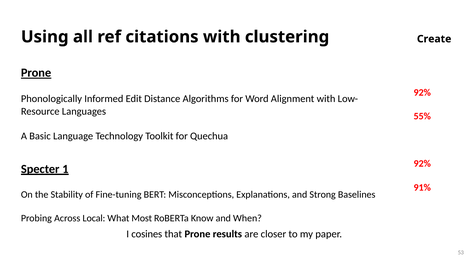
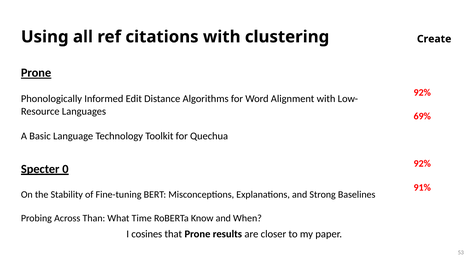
55%: 55% -> 69% (422, 116)
1: 1 -> 0 (65, 169)
Local: Local -> Than (94, 218)
Most: Most -> Time (142, 218)
